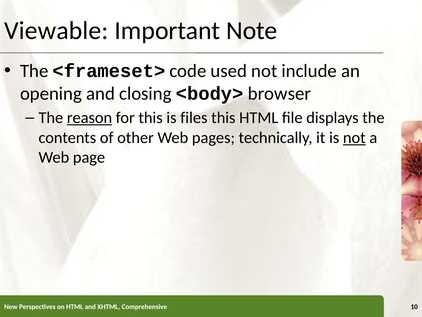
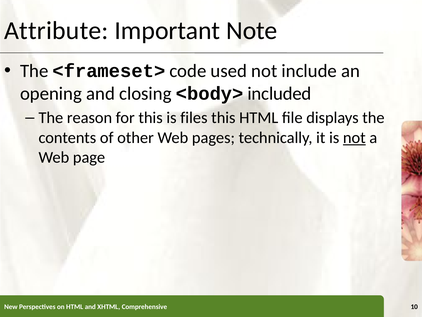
Viewable: Viewable -> Attribute (56, 31)
browser: browser -> included (280, 93)
reason underline: present -> none (90, 118)
